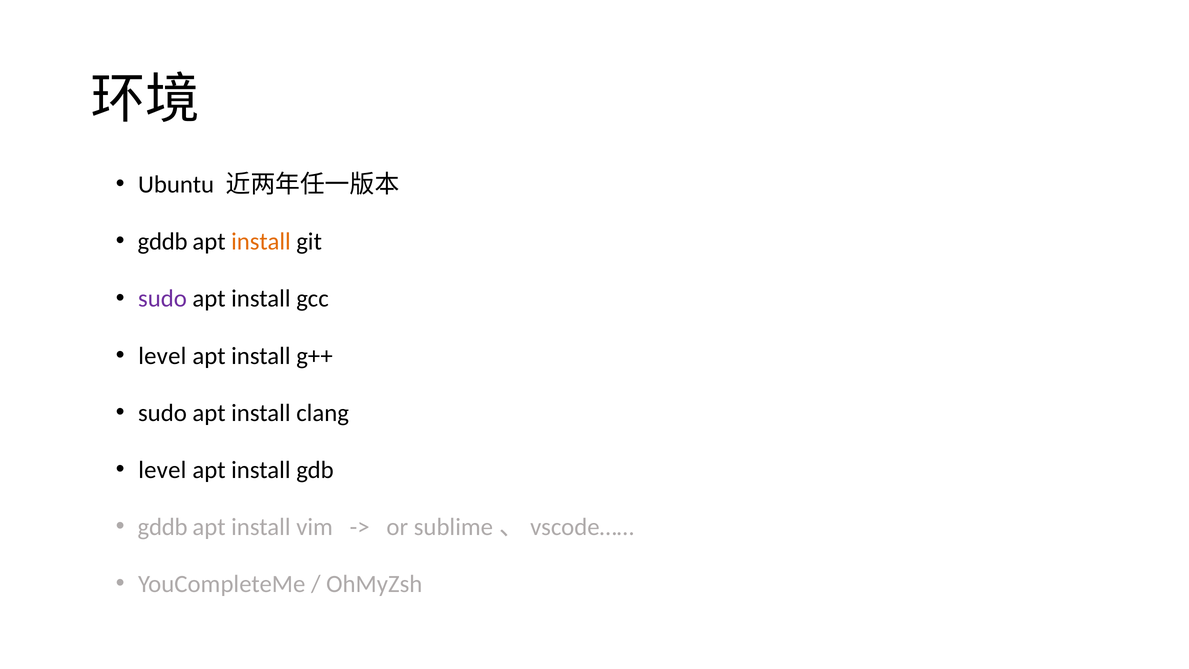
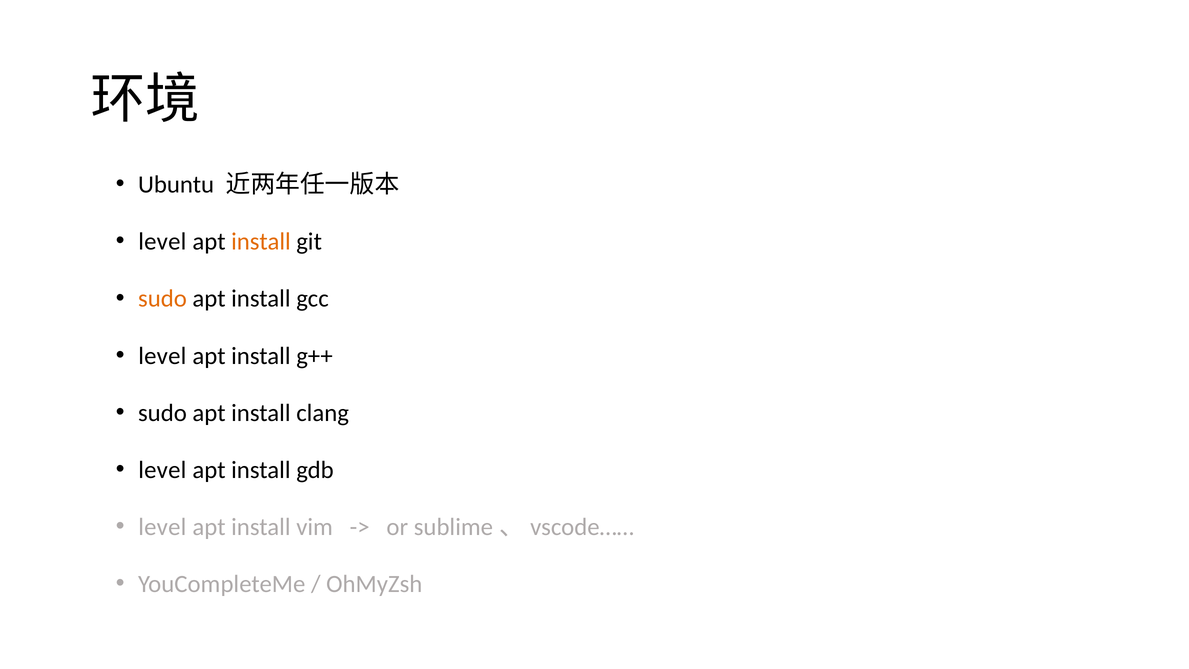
gddb: gddb -> level (162, 242)
sudo colour: purple -> orange (162, 299)
gddb: gddb -> level (162, 527)
